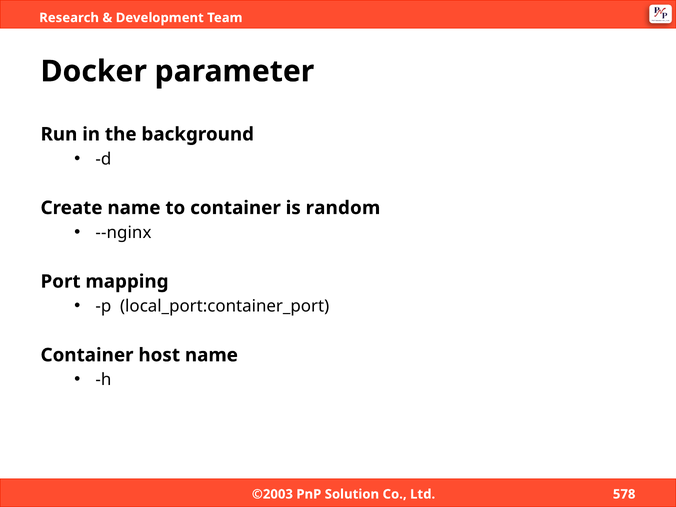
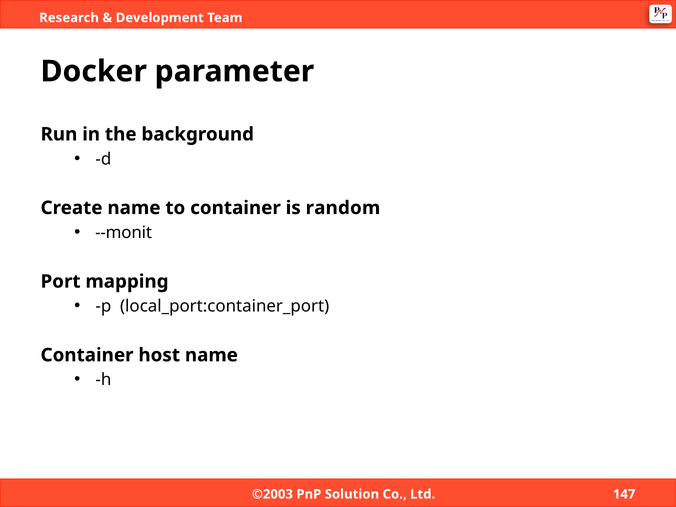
--nginx: --nginx -> --monit (124, 233)
578: 578 -> 147 (624, 494)
